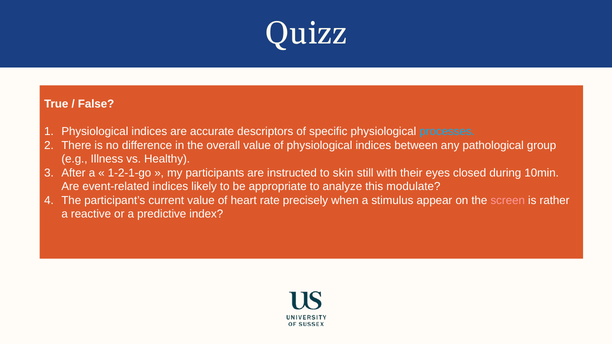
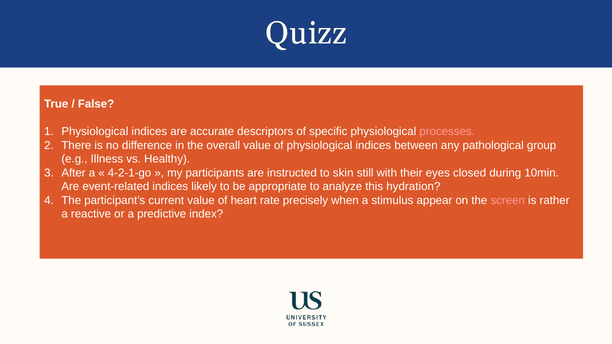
processes colour: light blue -> pink (447, 132)
1-2-1-go: 1-2-1-go -> 4-2-1-go (130, 173)
modulate: modulate -> hydration (413, 187)
